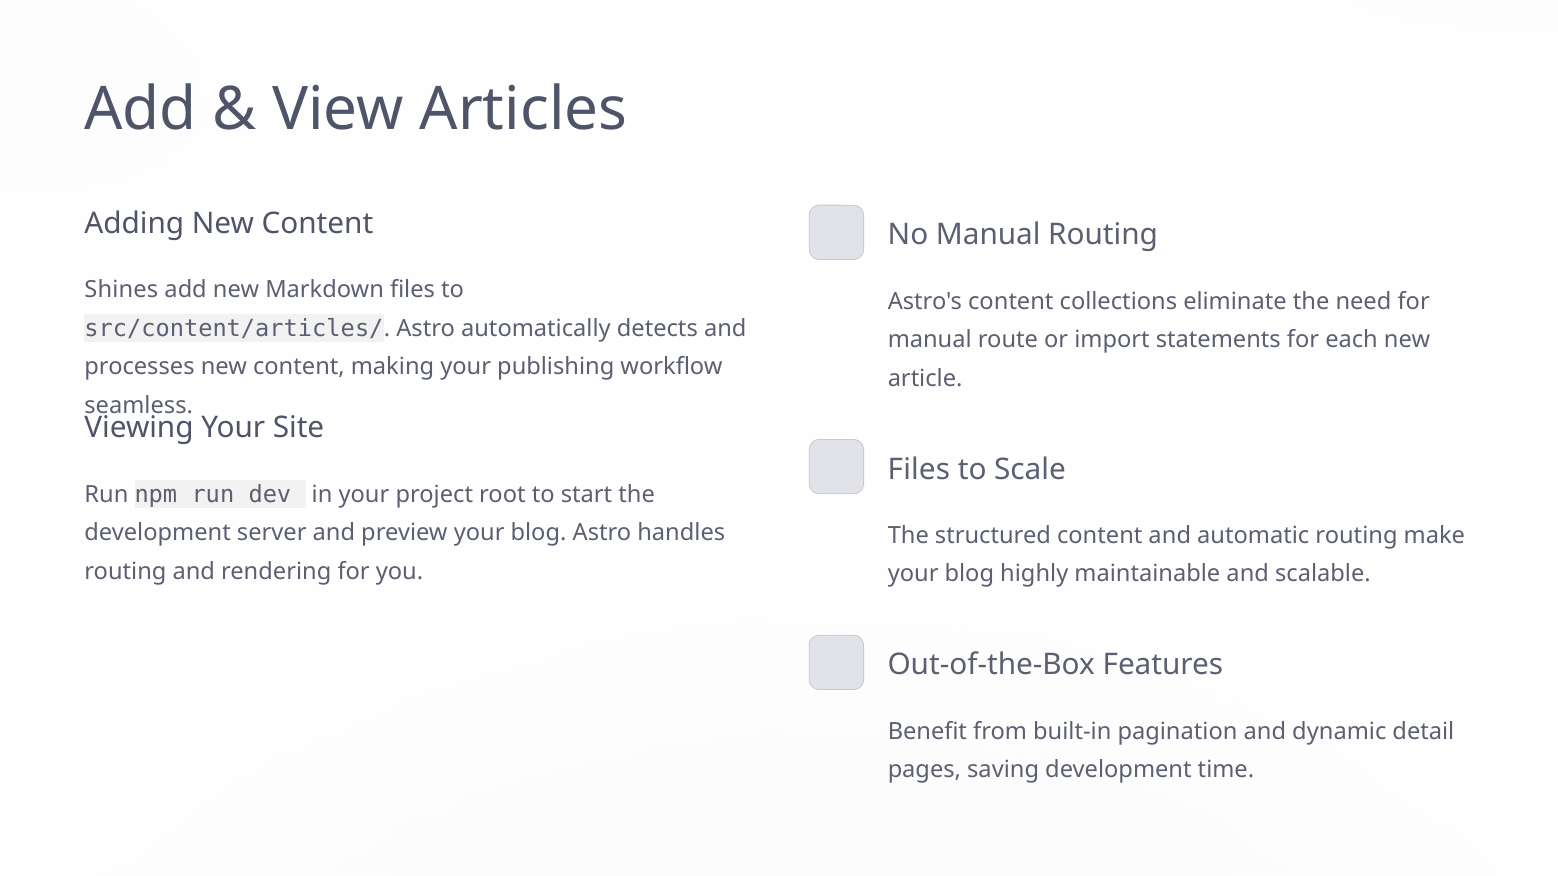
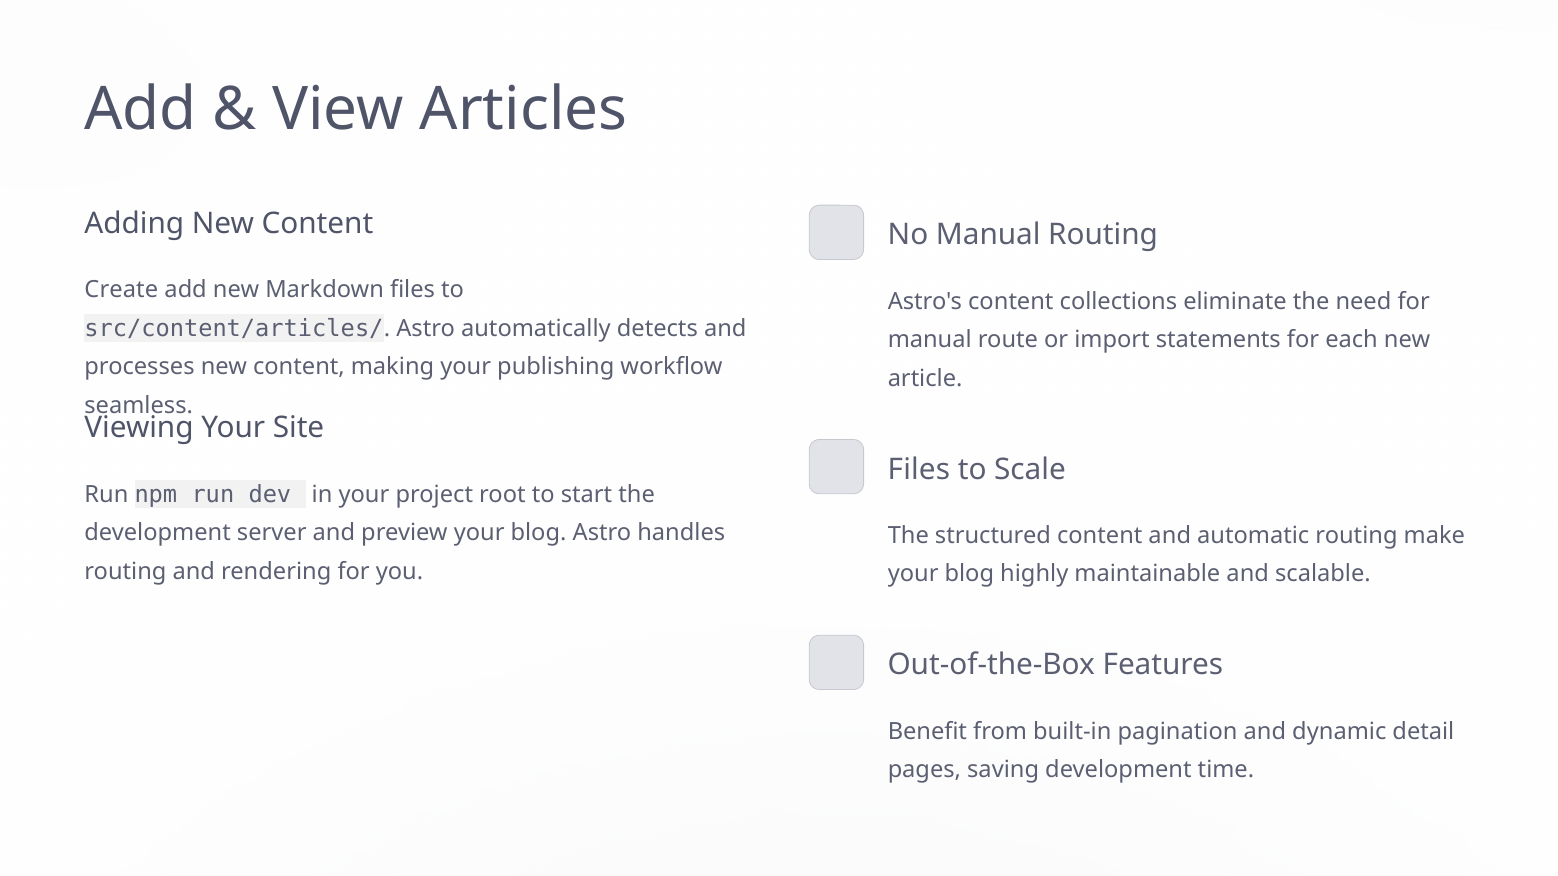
Shines: Shines -> Create (121, 290)
